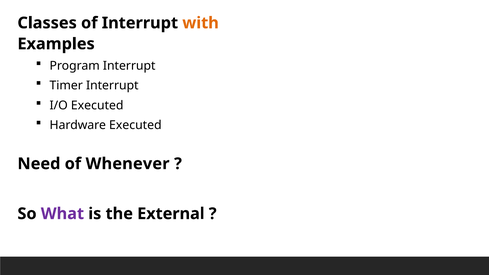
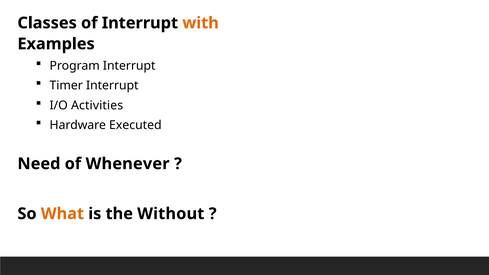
I/O Executed: Executed -> Activities (97, 105)
What colour: purple -> orange (62, 214)
External: External -> Without (171, 214)
